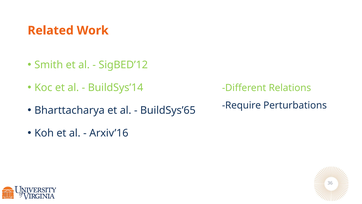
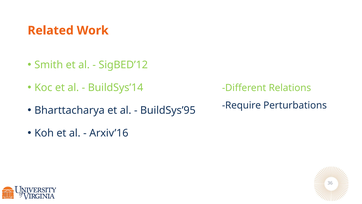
BuildSys’65: BuildSys’65 -> BuildSys’95 (168, 110)
